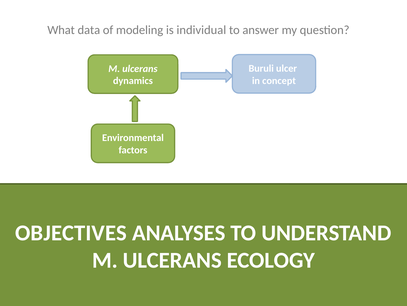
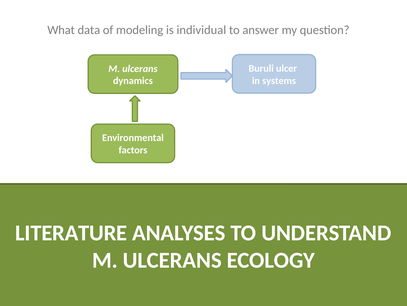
concept: concept -> systems (279, 80)
OBJECTIVES: OBJECTIVES -> LITERATURE (71, 233)
